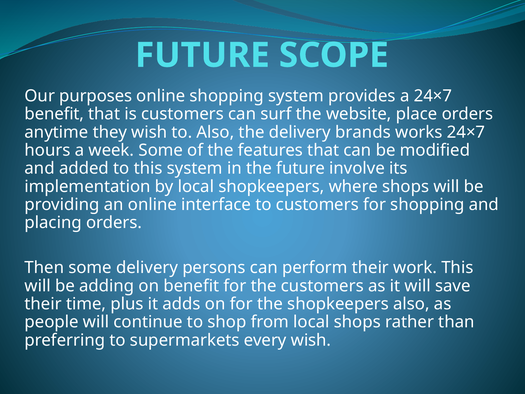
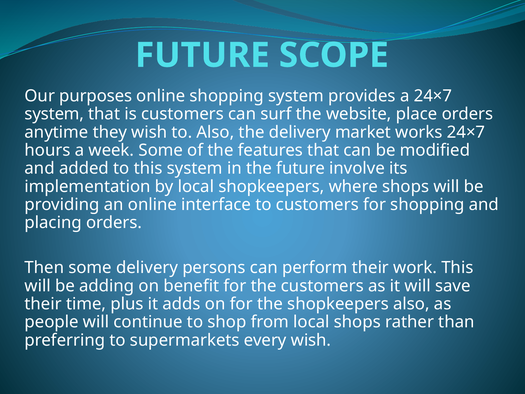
benefit: benefit -> system (54, 114)
brands: brands -> market (363, 132)
